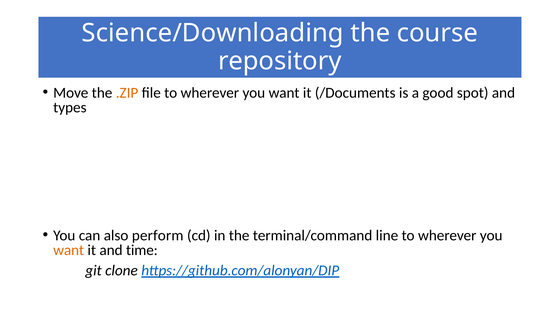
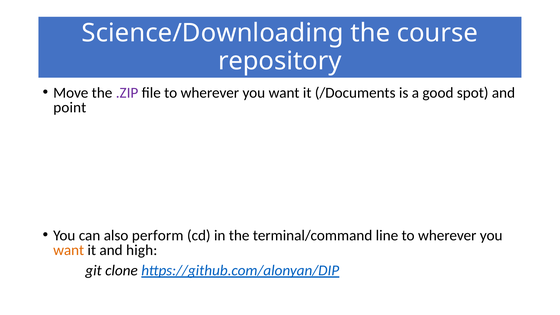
.ZIP colour: orange -> purple (127, 93)
types: types -> point (70, 107)
time: time -> high (142, 250)
